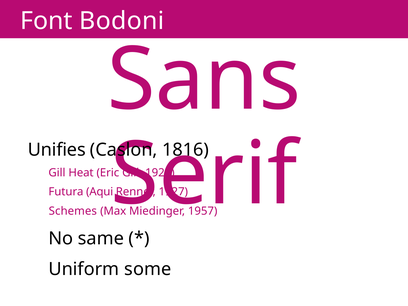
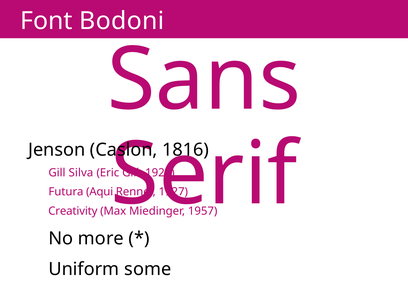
Unifies: Unifies -> Jenson (57, 150)
Heat: Heat -> Silva (81, 173)
Schemes: Schemes -> Creativity (73, 211)
same: same -> more (101, 238)
